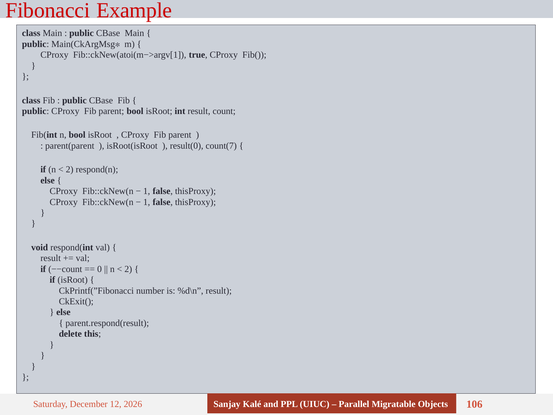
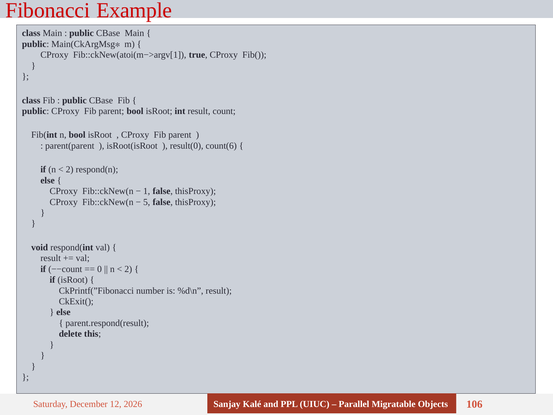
count(7: count(7 -> count(6 (221, 146)
1: 1 -> 5 (147, 202)
